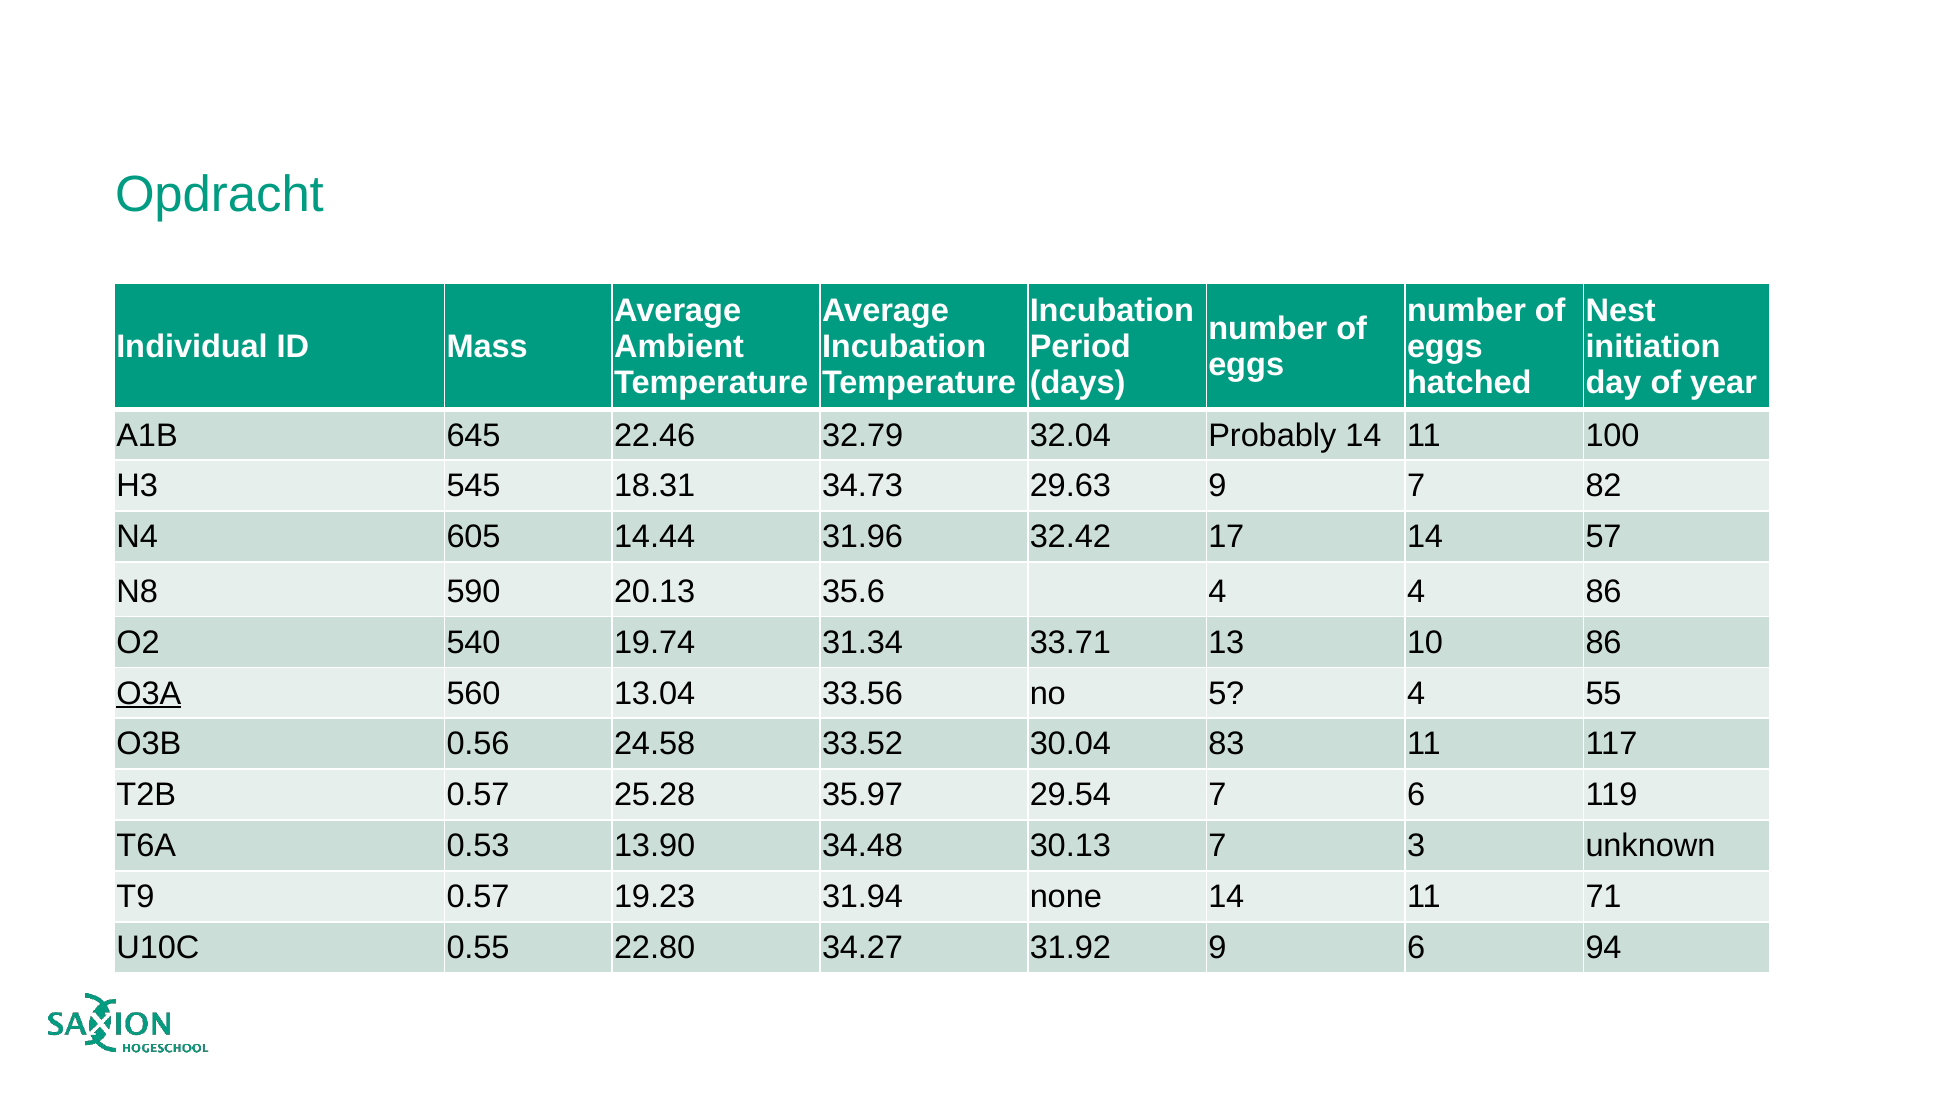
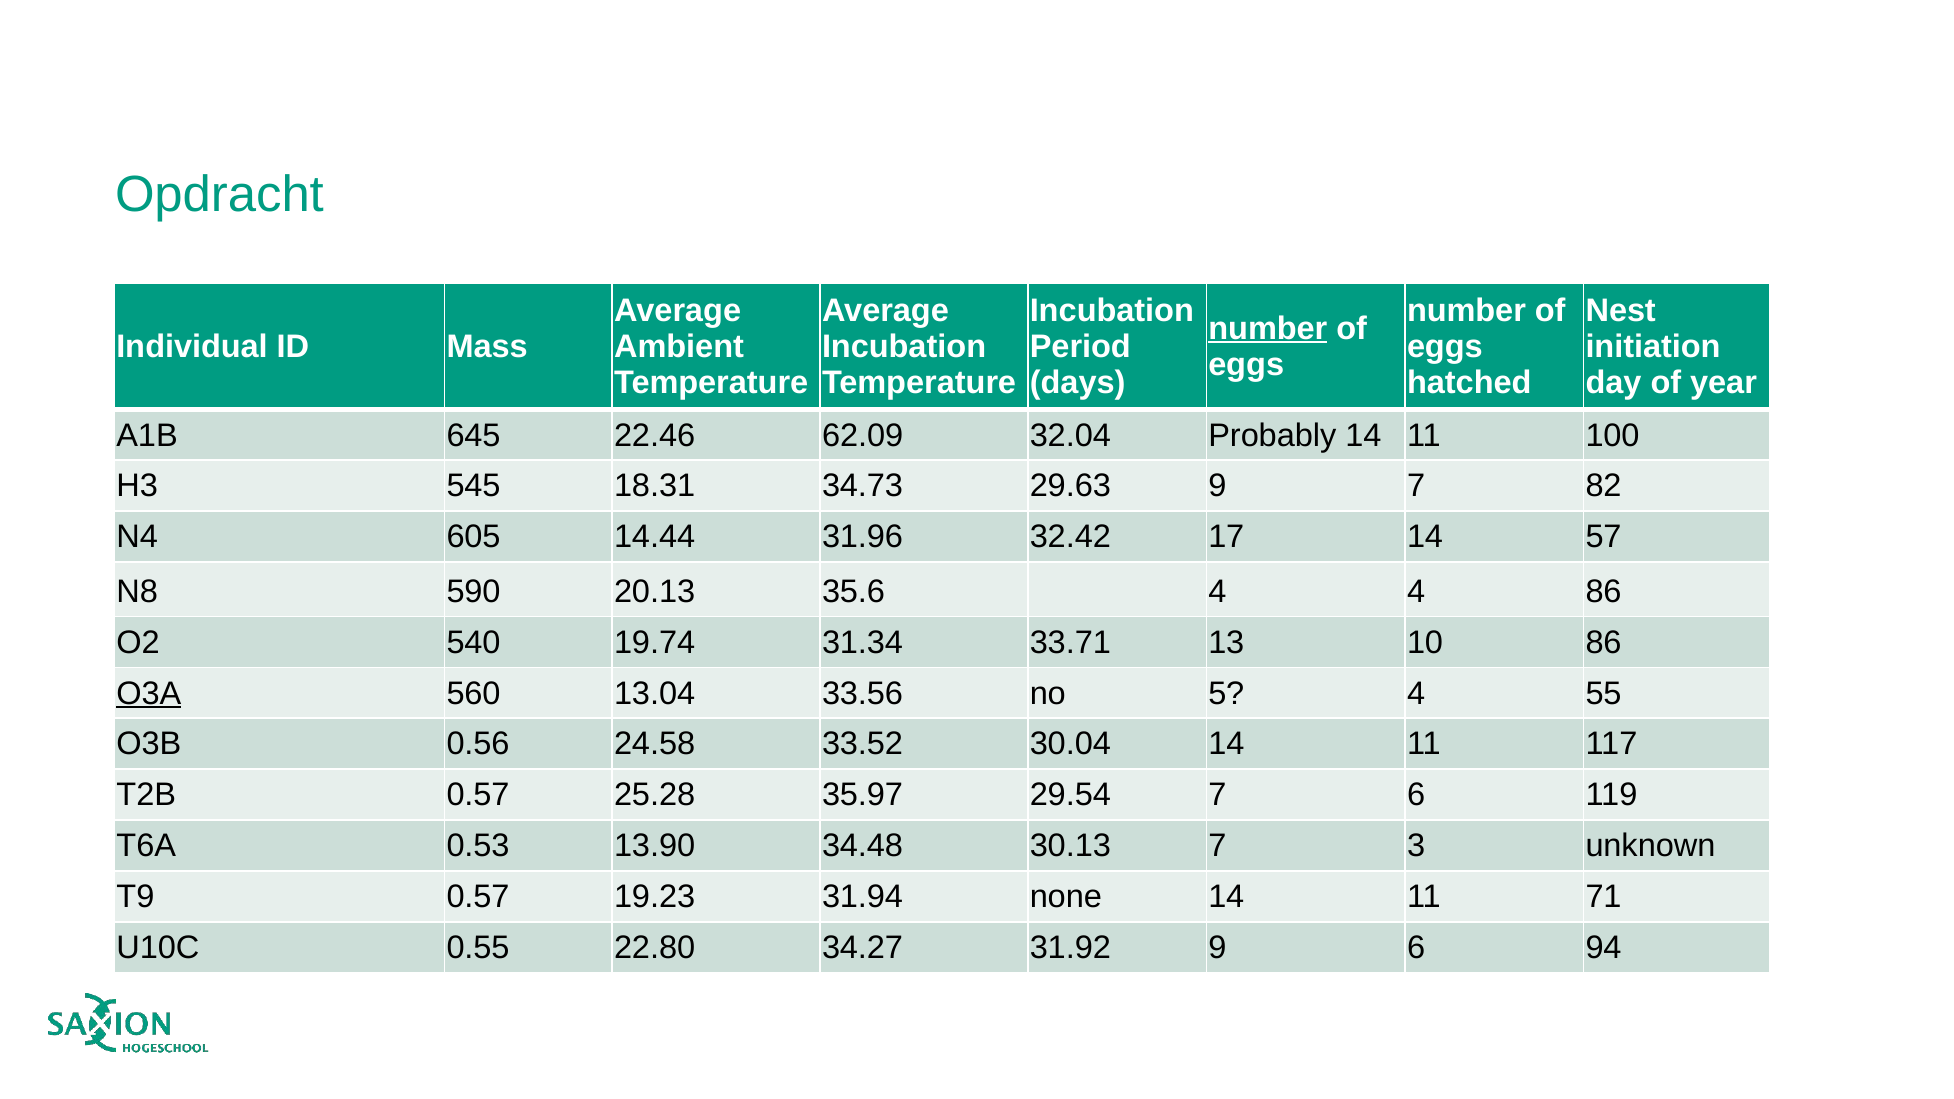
number underline: none -> present (1268, 328)
32.79: 32.79 -> 62.09 (863, 435)
30.04 83: 83 -> 14 (1226, 744)
